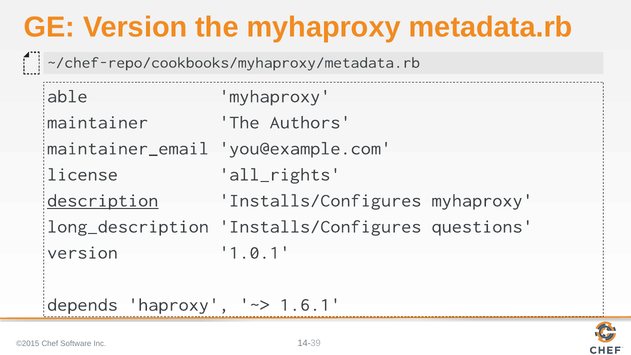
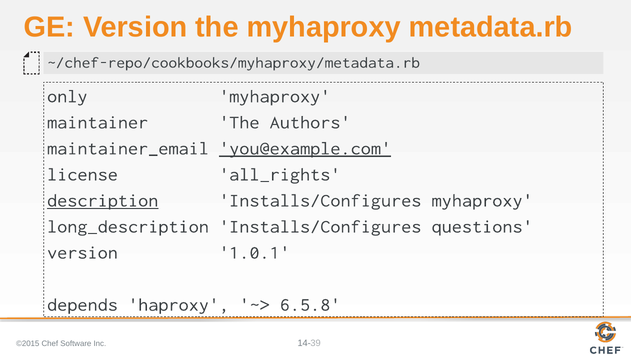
able: able -> only (67, 96)
you@example.com underline: none -> present (305, 148)
1.6.1: 1.6.1 -> 6.5.8 (310, 305)
